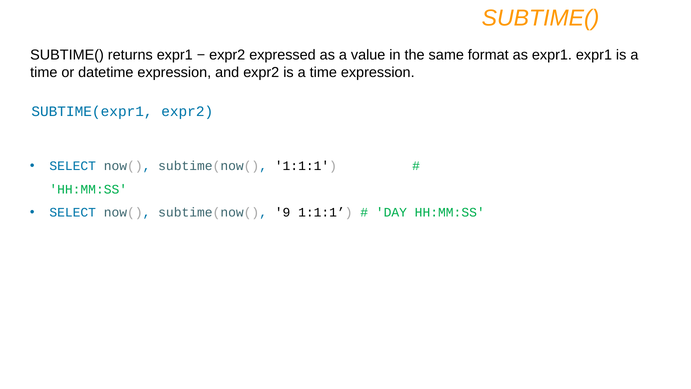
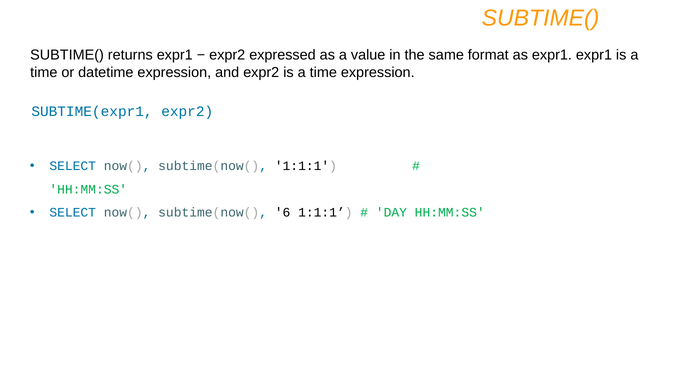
9: 9 -> 6 (283, 212)
